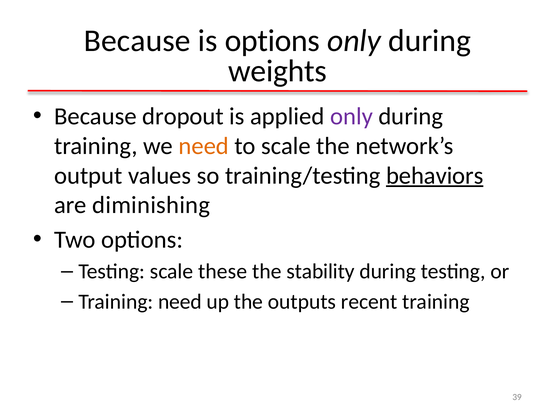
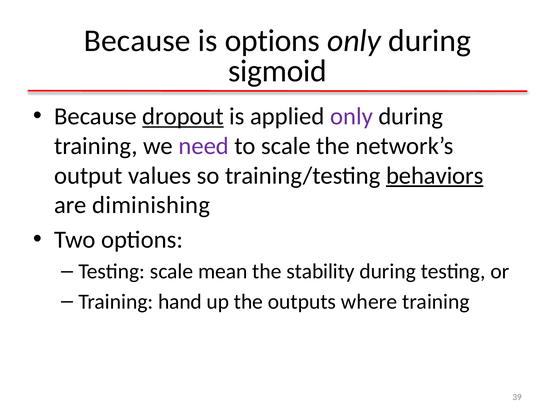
weights: weights -> sigmoid (278, 71)
dropout underline: none -> present (183, 116)
need colour: orange -> purple (204, 146)
these: these -> mean (223, 272)
Training need: need -> hand (180, 302)
recent: recent -> where (369, 302)
